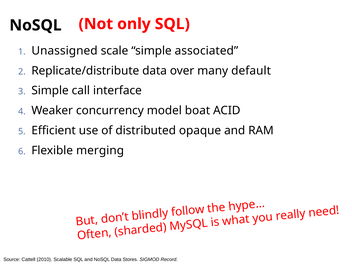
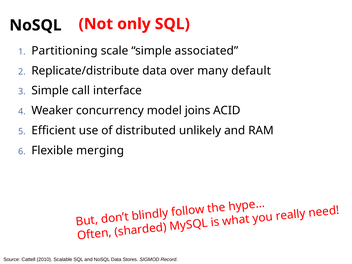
Unassigned: Unassigned -> Partitioning (65, 51)
boat: boat -> joins (198, 111)
opaque: opaque -> unlikely (200, 131)
